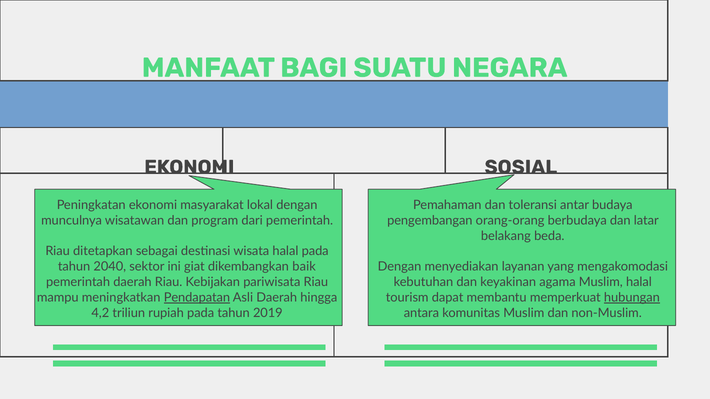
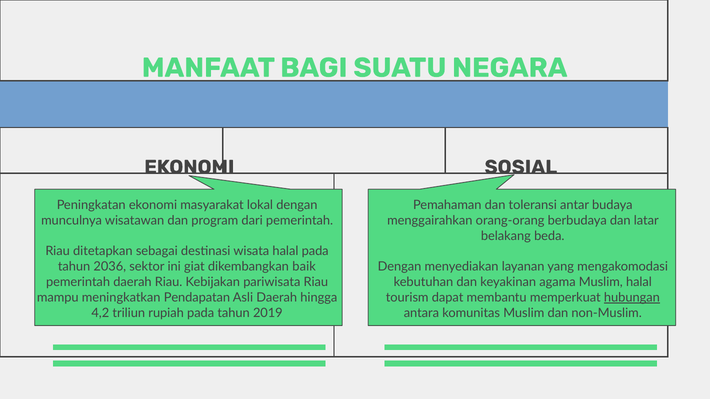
pengembangan: pengembangan -> menggairahkan (430, 221)
2040: 2040 -> 2036 (110, 267)
Pendapatan underline: present -> none (197, 298)
